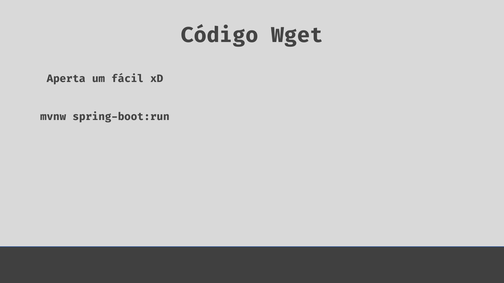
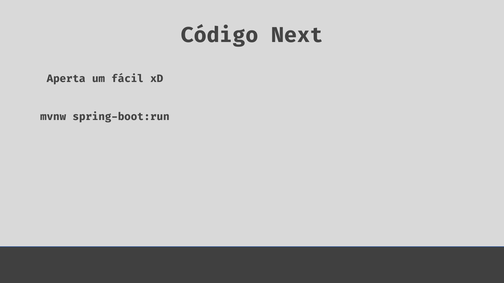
Wget: Wget -> Next (297, 35)
